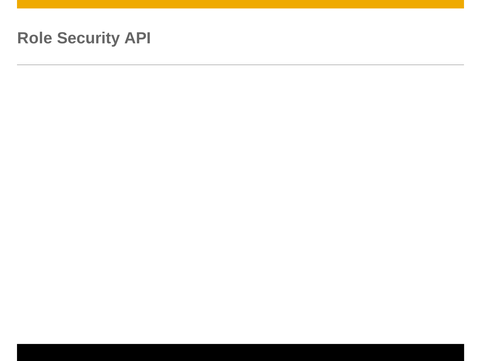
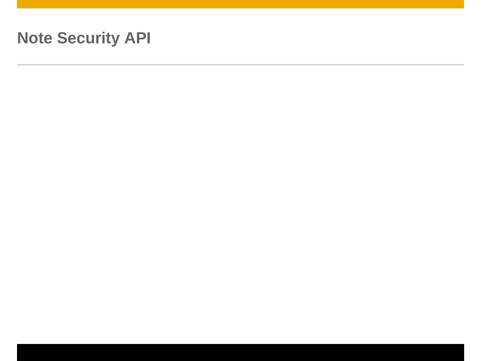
Role: Role -> Note (35, 38)
